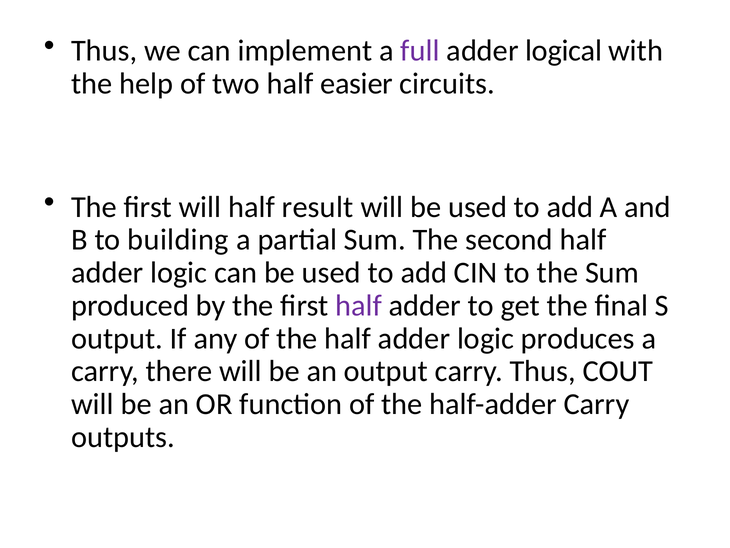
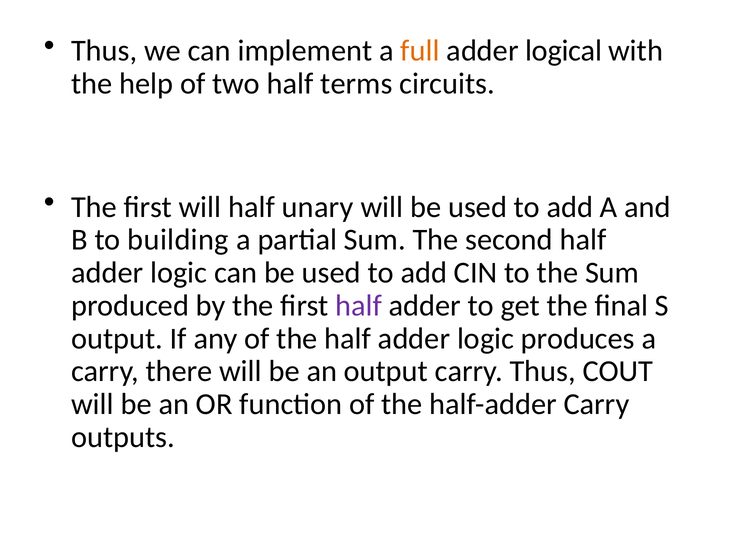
full colour: purple -> orange (420, 51)
easier: easier -> terms (356, 83)
result: result -> unary (318, 207)
